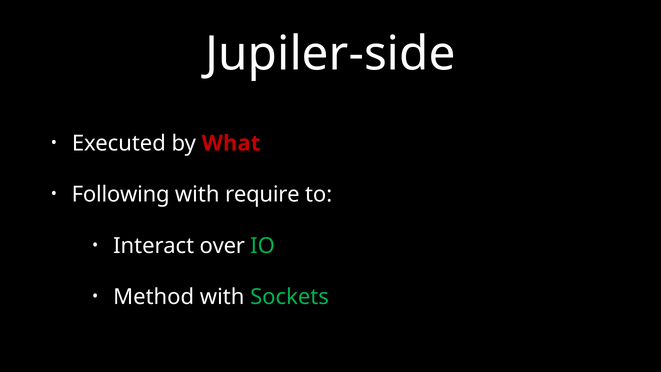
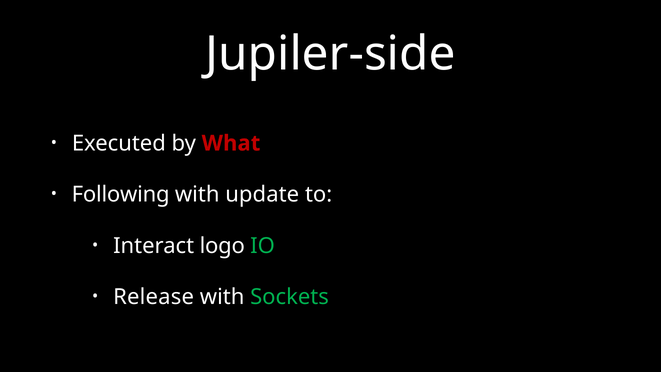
require: require -> update (262, 194)
over: over -> logo (222, 246)
Method: Method -> Release (154, 297)
